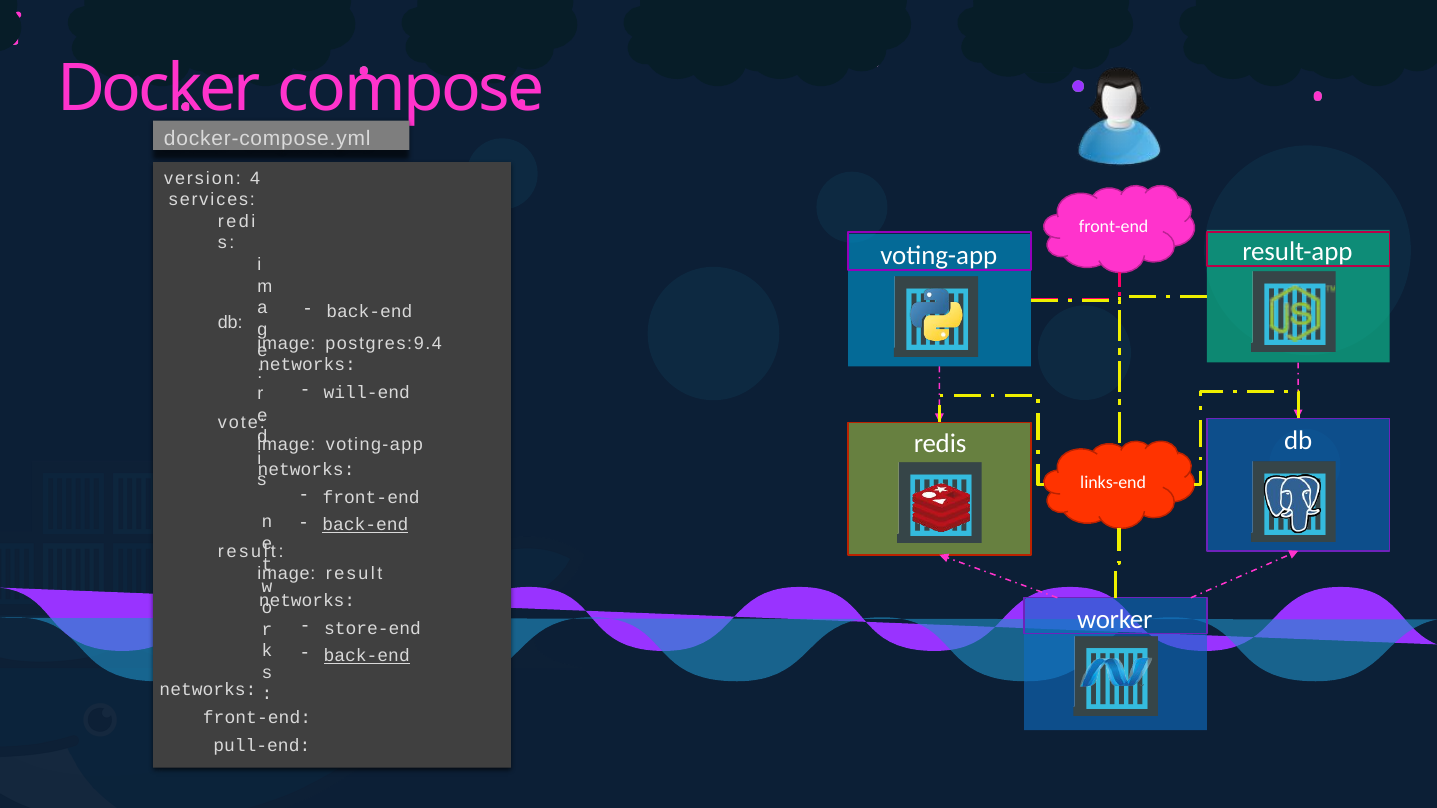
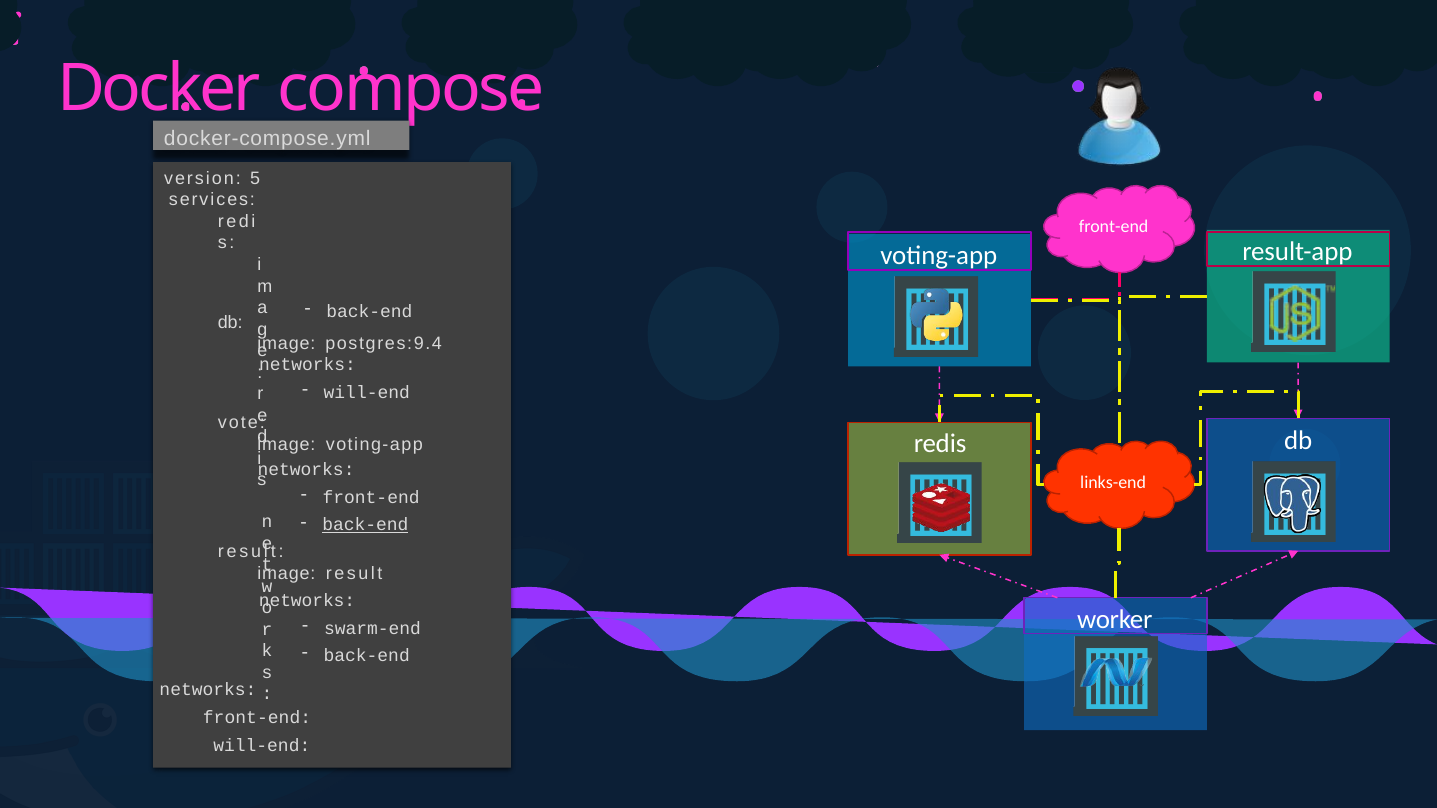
4: 4 -> 5 (255, 178)
store-end: store-end -> swarm-end (372, 628)
back-end underline: present -> none (367, 656)
pull-end: pull-end -> will-end (262, 746)
